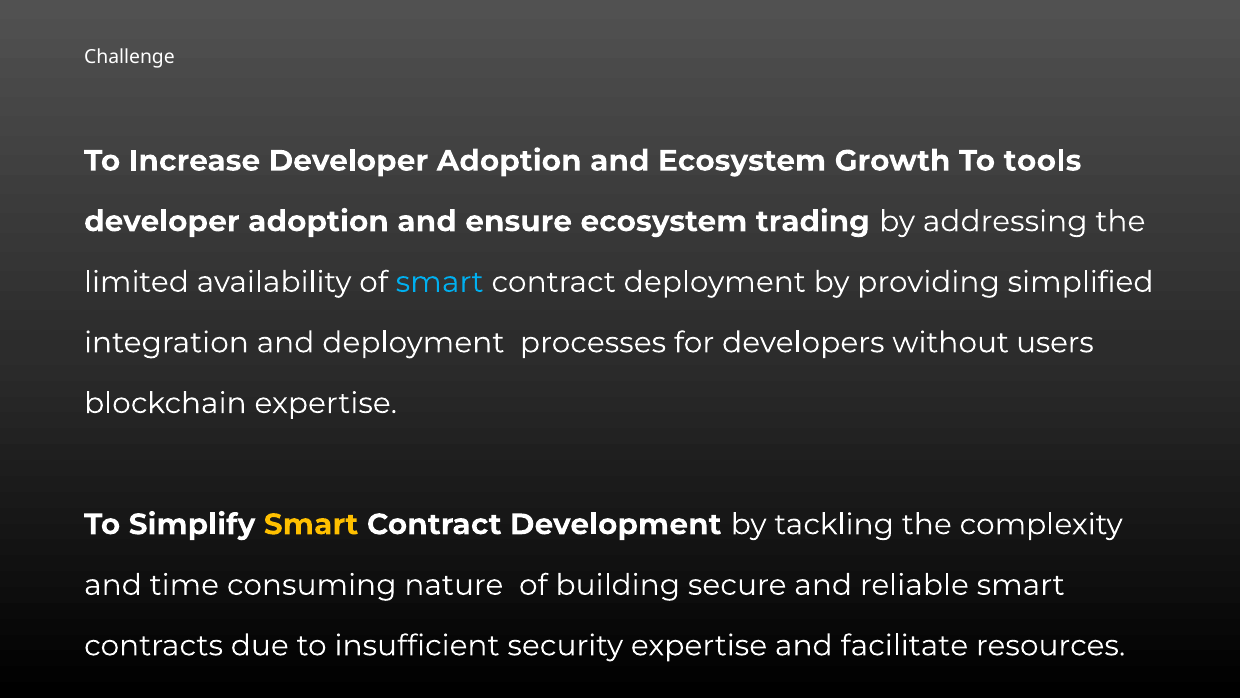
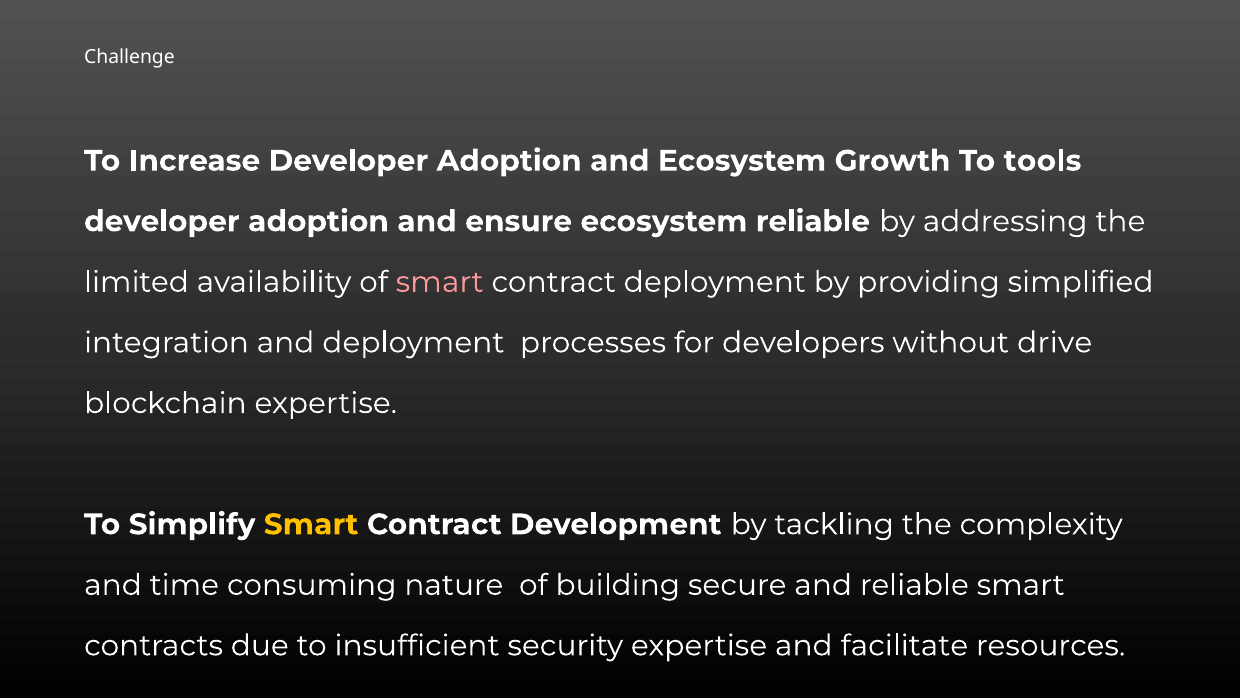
ecosystem trading: trading -> reliable (813, 221)
smart colour: light blue -> pink (440, 282)
users: users -> drive (1055, 342)
